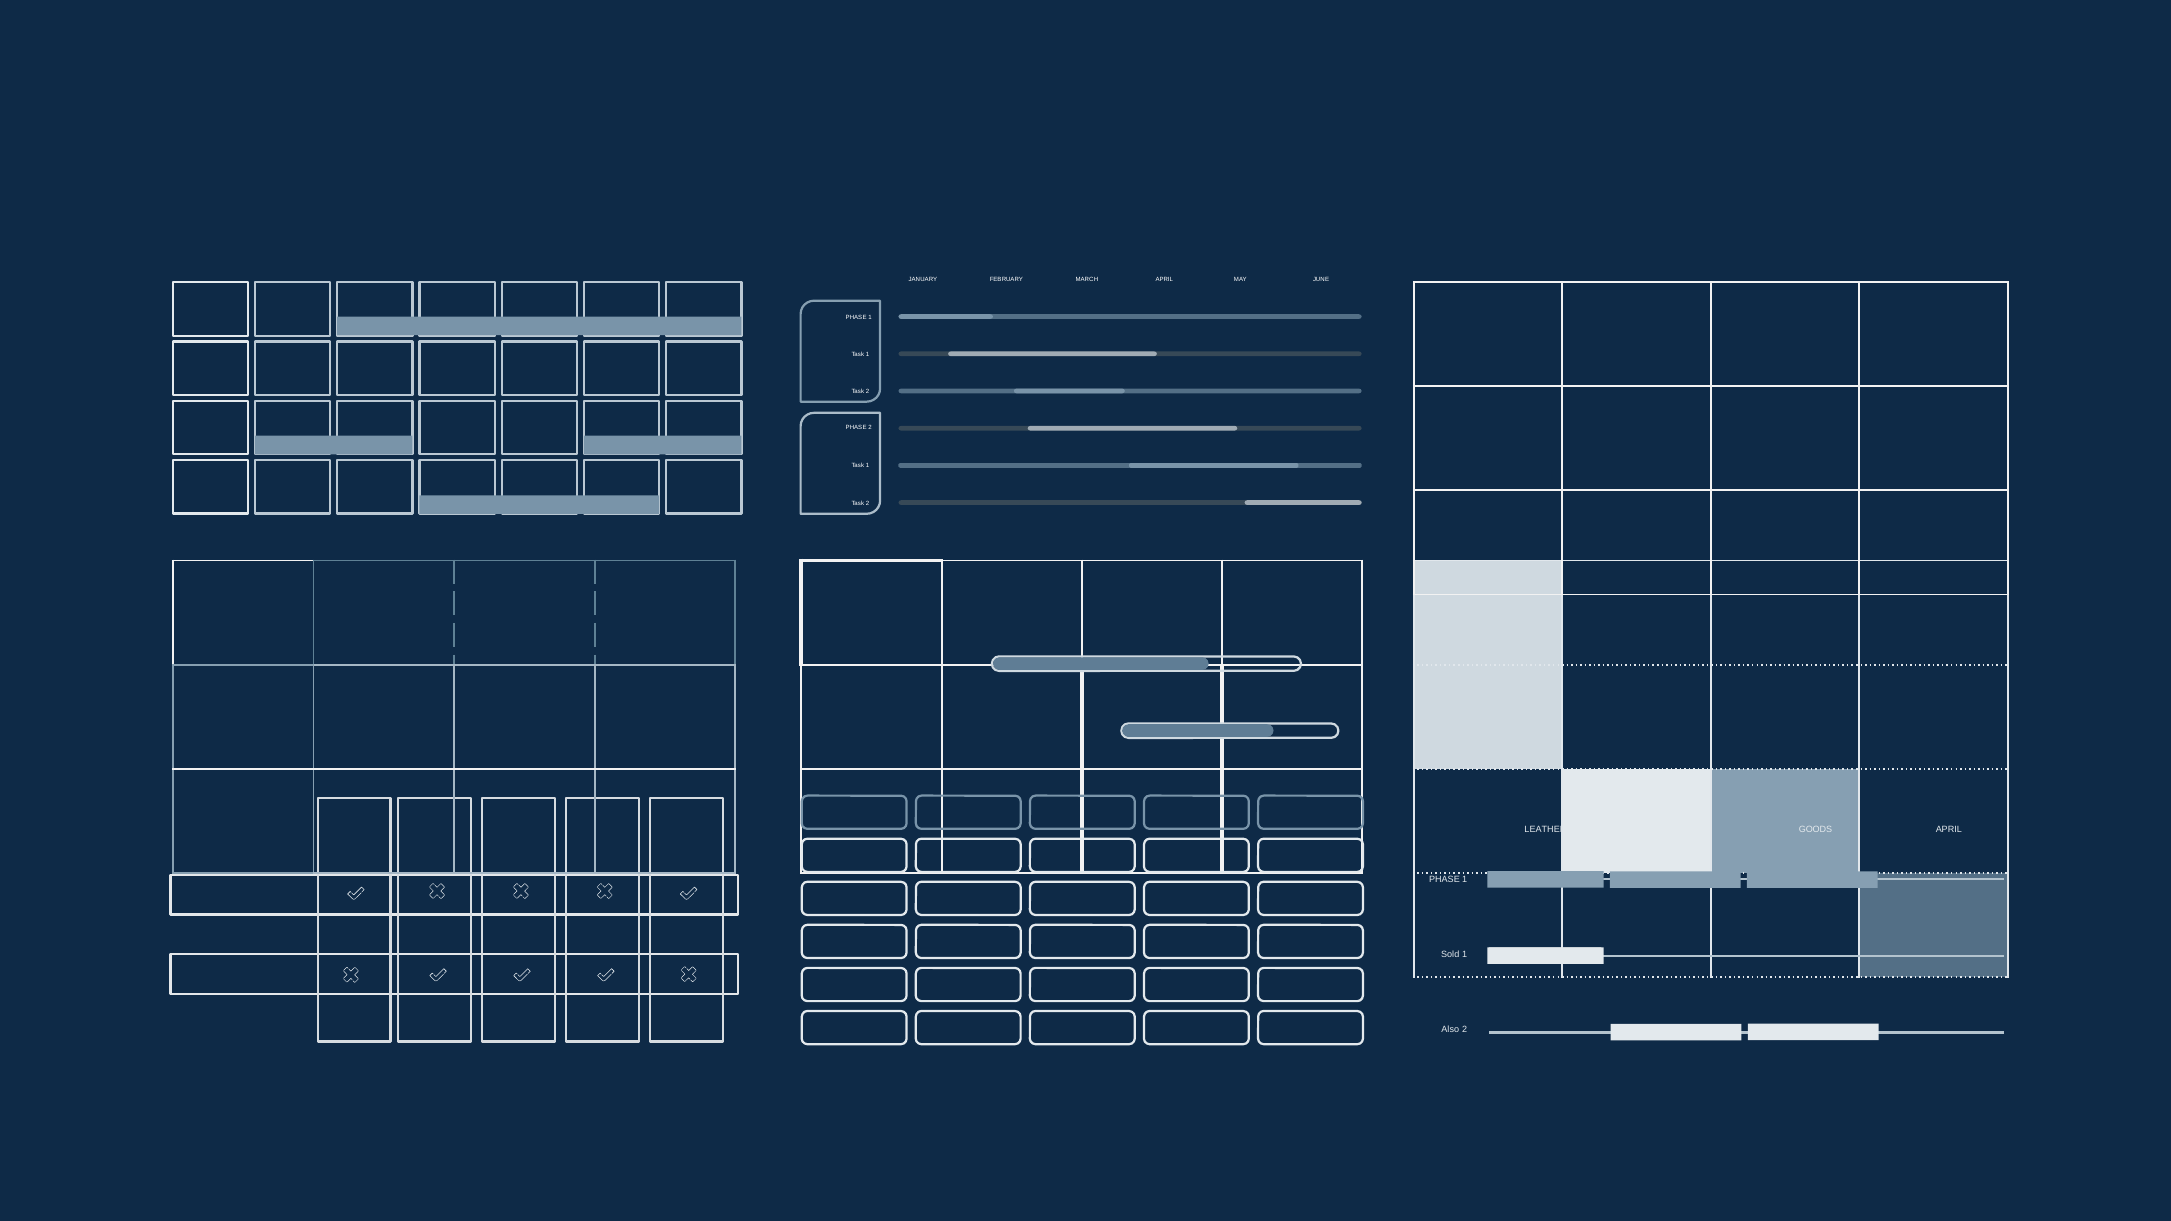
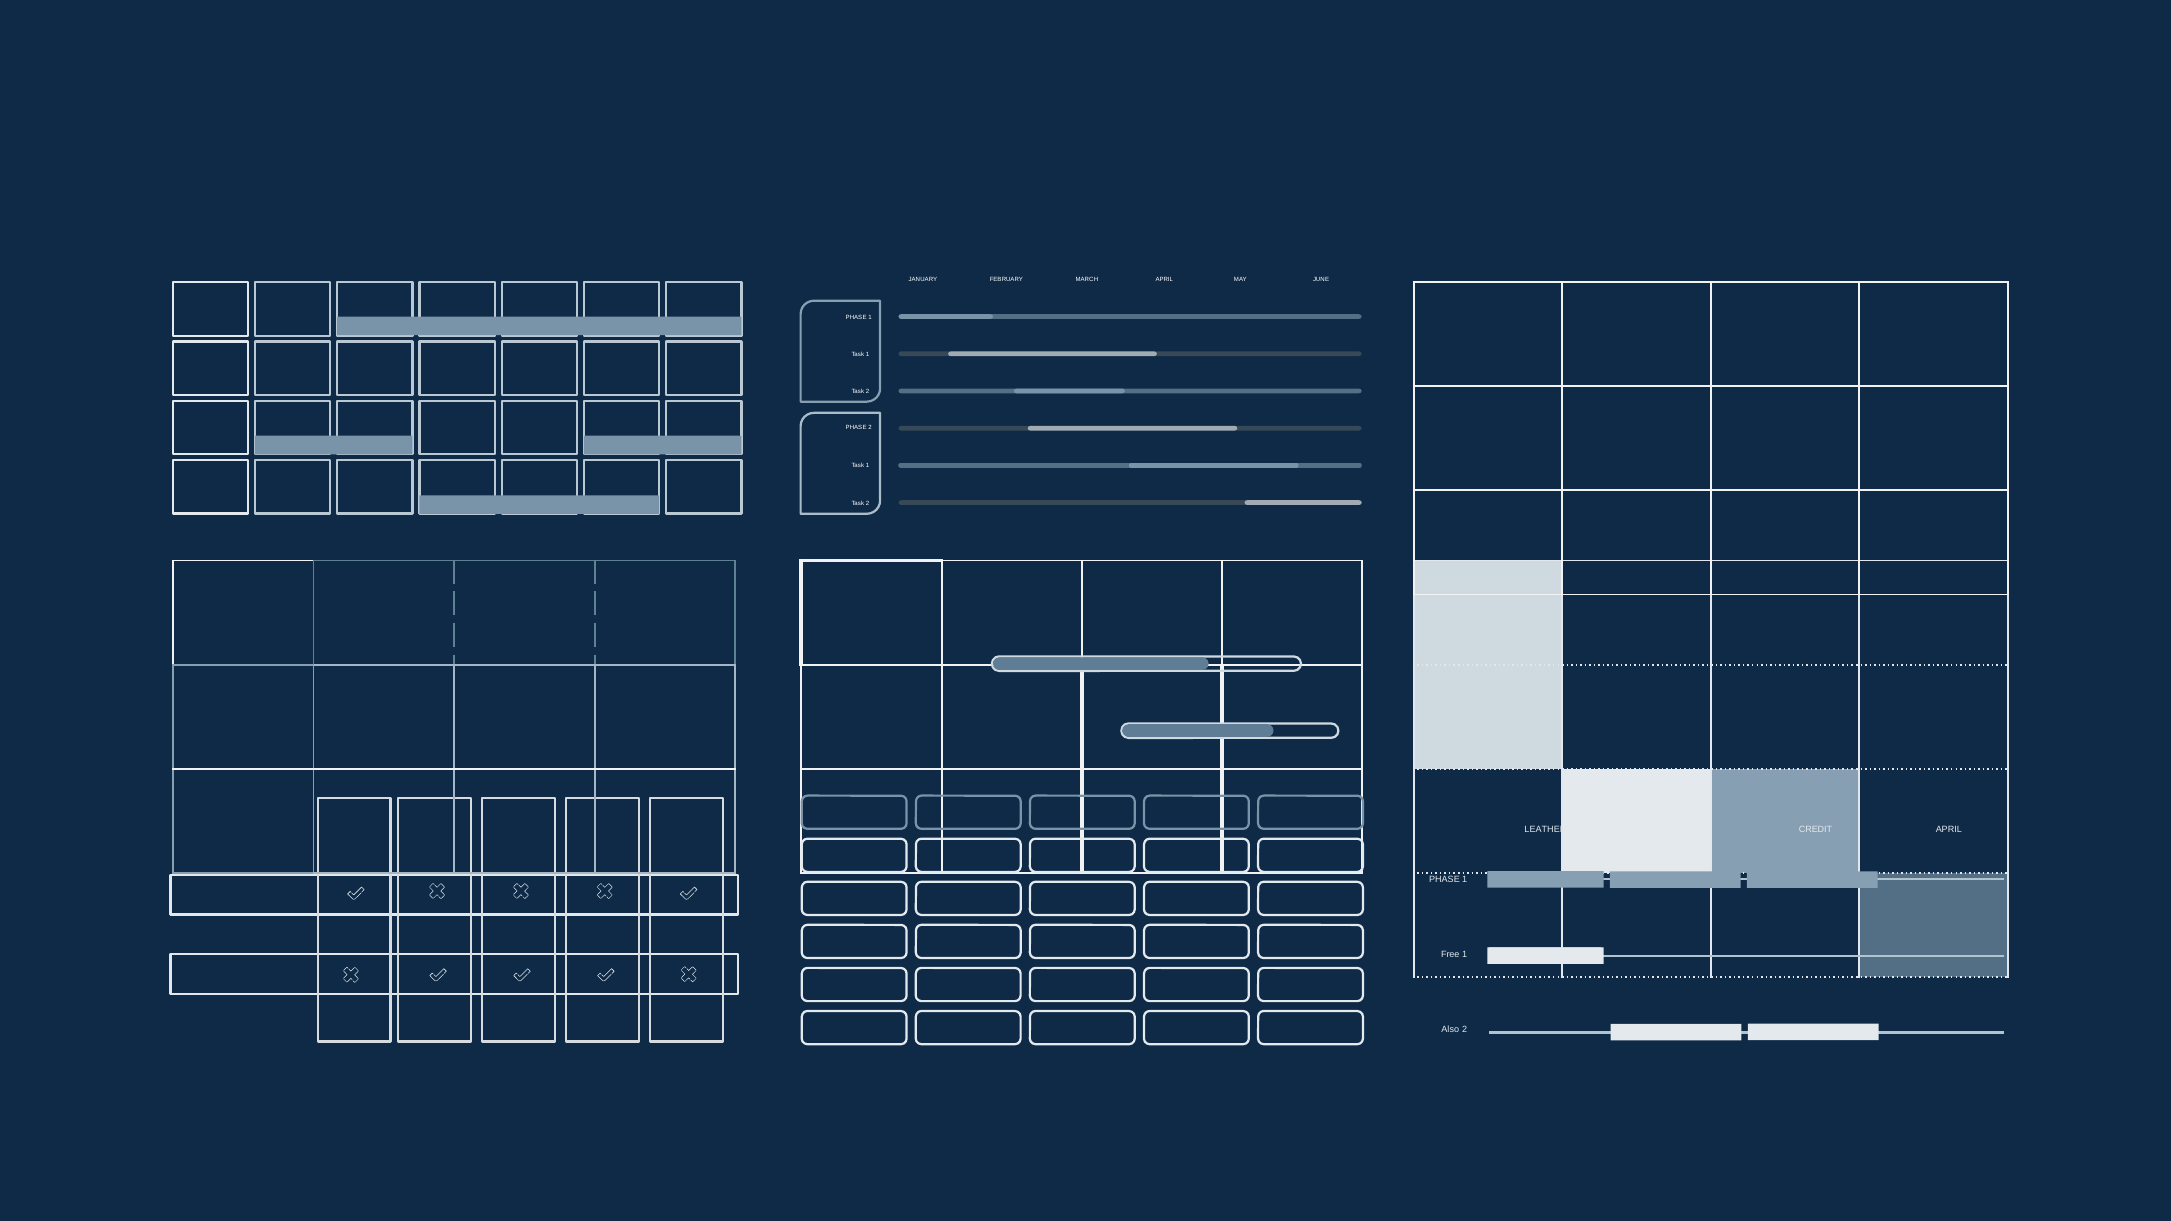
GOODS: GOODS -> CREDIT (1815, 830)
Sold: Sold -> Free (1450, 955)
